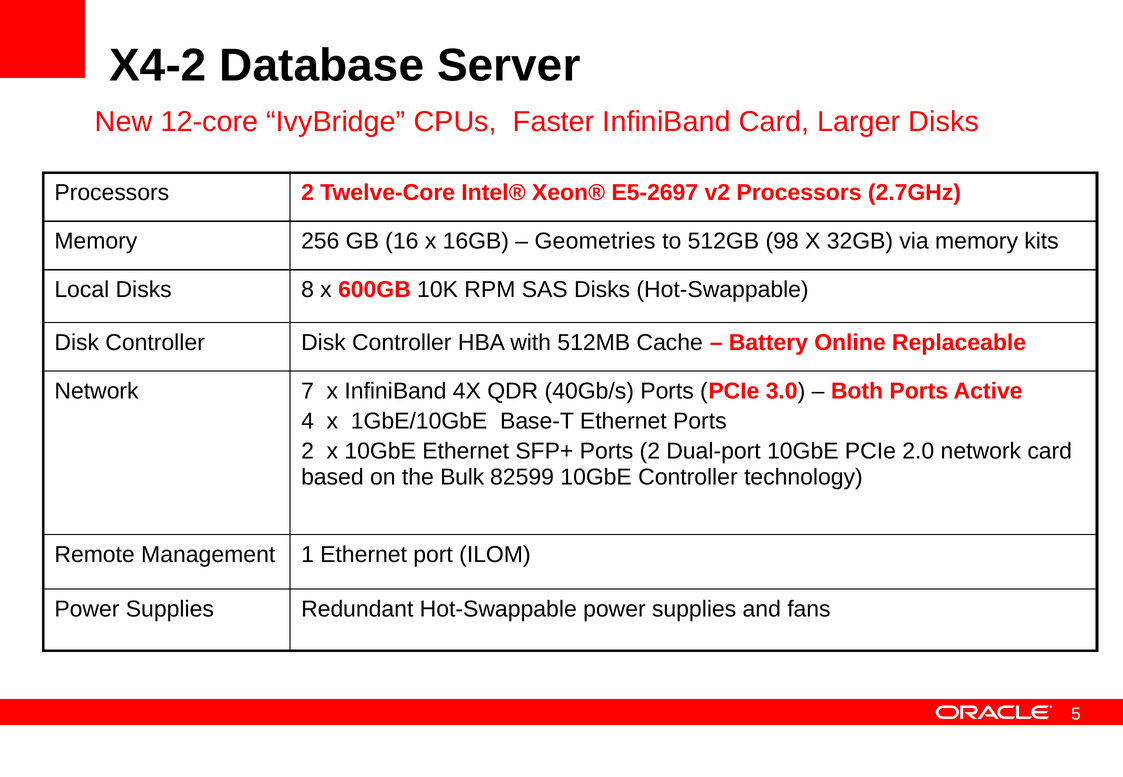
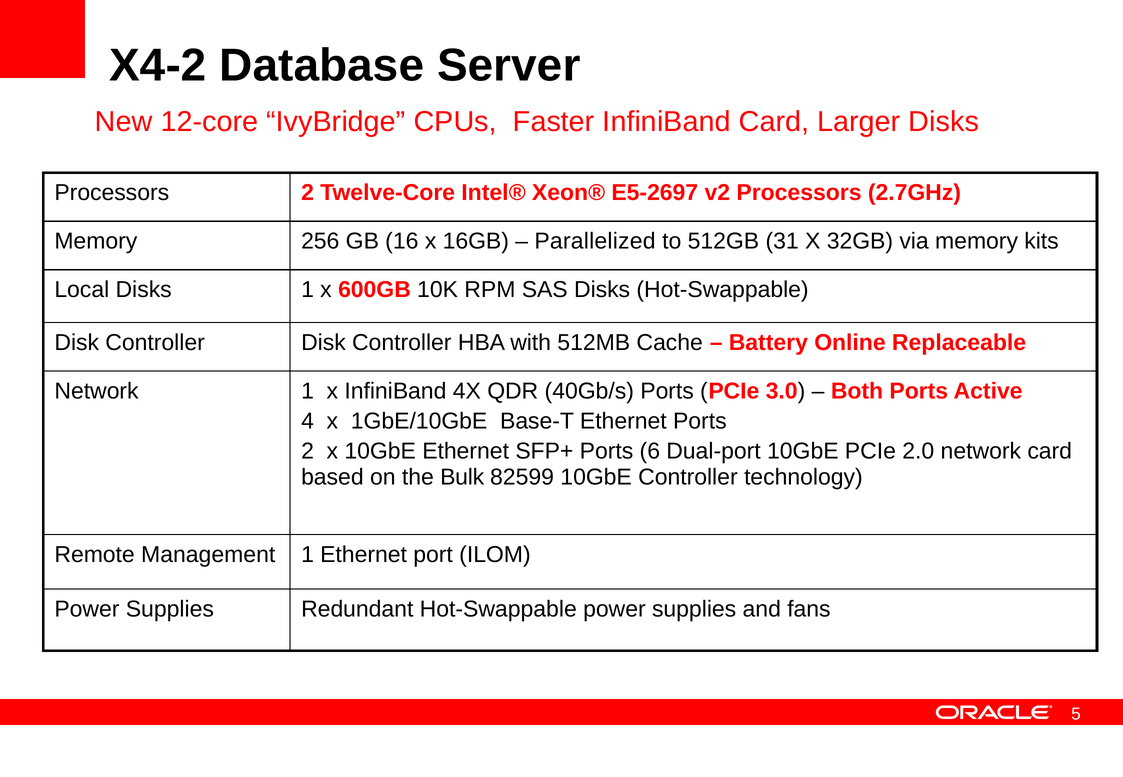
Geometries: Geometries -> Parallelized (595, 241)
98: 98 -> 31 (782, 241)
Disks 8: 8 -> 1 (308, 290)
Network 7: 7 -> 1 (308, 391)
SFP+ Ports 2: 2 -> 6 (650, 452)
